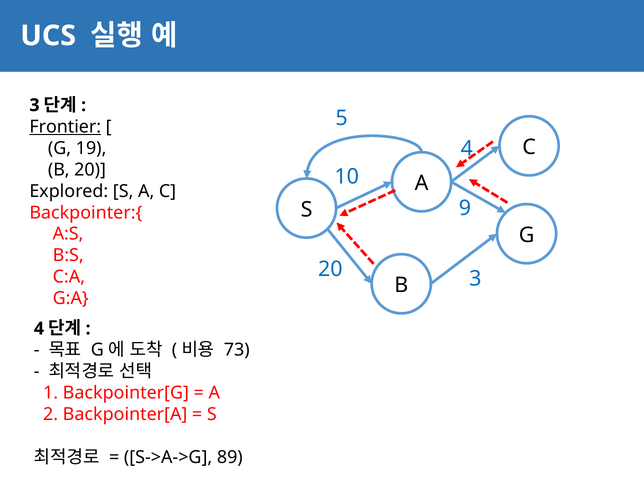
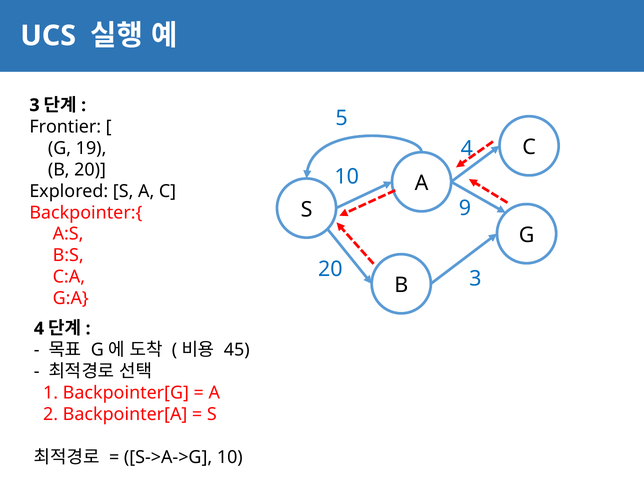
Frontier underline: present -> none (65, 127)
73: 73 -> 45 (237, 350)
S->A->G 89: 89 -> 10 (230, 457)
